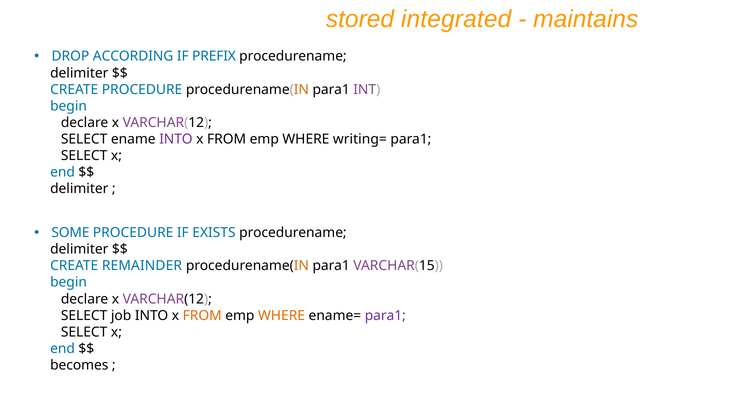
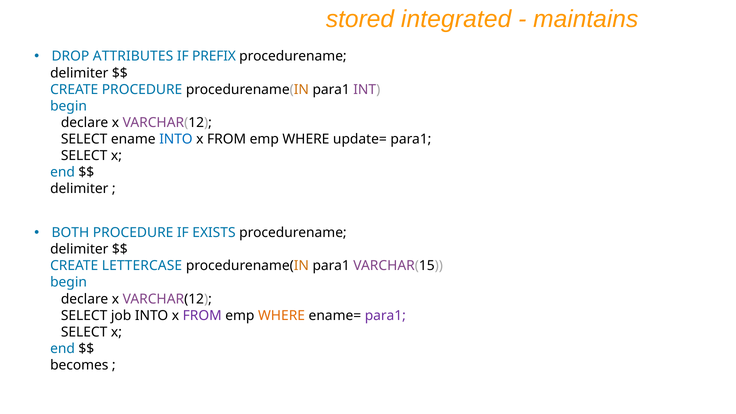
ACCORDING: ACCORDING -> ATTRIBUTES (133, 56)
INTO colour: purple -> blue (176, 139)
writing=: writing= -> update= (360, 139)
SOME: SOME -> BOTH (70, 233)
REMAINDER: REMAINDER -> LETTERCASE (142, 266)
FROM colour: orange -> purple (202, 316)
